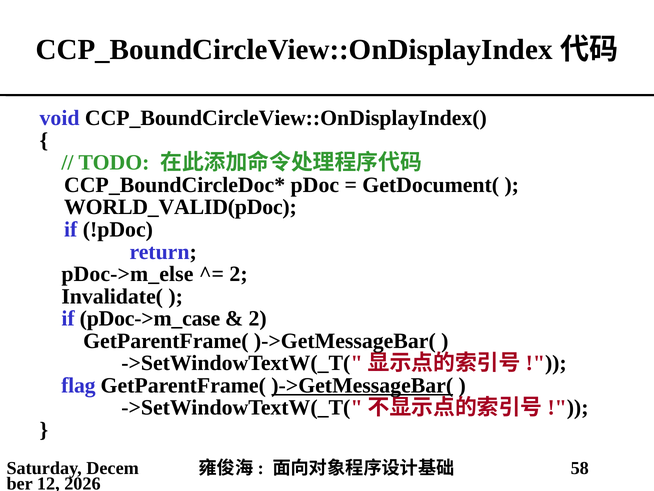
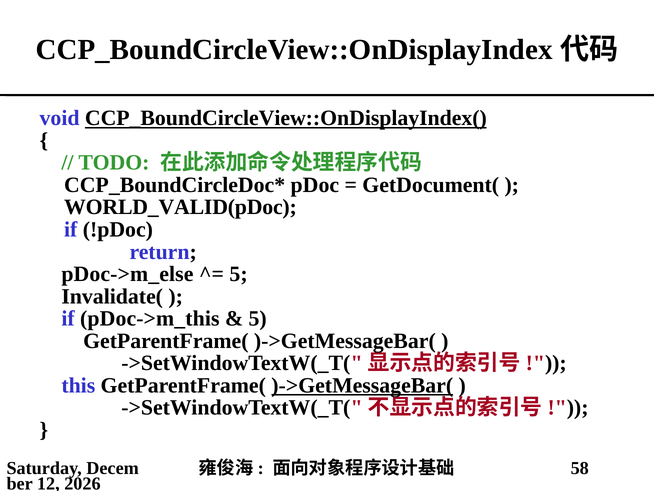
CCP_BoundCircleView::OnDisplayIndex( underline: none -> present (286, 118)
2: 2 -> 5 (239, 274)
pDoc->m_case: pDoc->m_case -> pDoc->m_this (150, 318)
2: 2 -> 5 (258, 318)
flag: flag -> this (78, 385)
